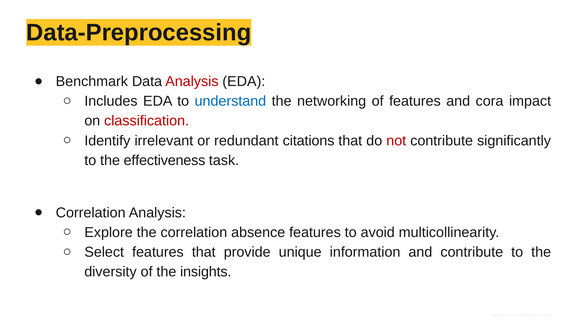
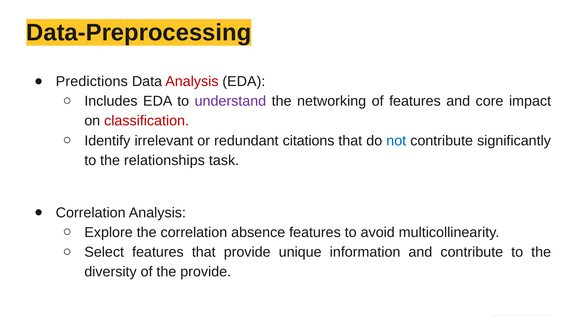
Benchmark: Benchmark -> Predictions (92, 81)
understand colour: blue -> purple (230, 101)
cora: cora -> core (490, 101)
not colour: red -> blue (396, 141)
effectiveness: effectiveness -> relationships (164, 160)
the insights: insights -> provide (206, 272)
